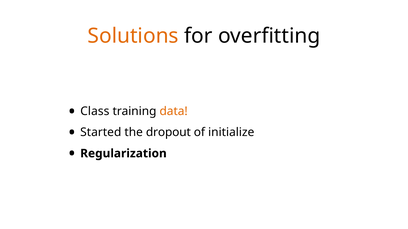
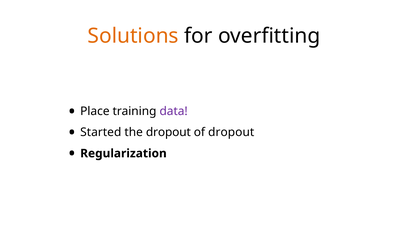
Class: Class -> Place (95, 112)
data colour: orange -> purple (174, 112)
of initialize: initialize -> dropout (231, 133)
